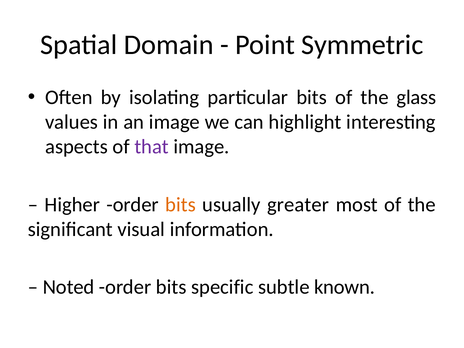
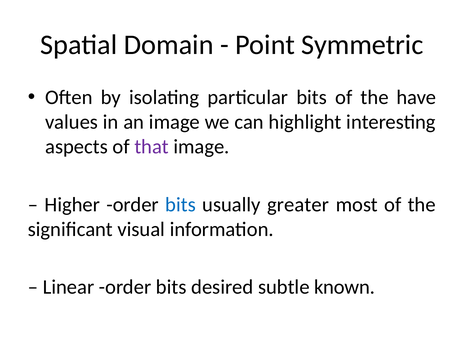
glass: glass -> have (416, 97)
bits colour: orange -> blue (181, 205)
Noted: Noted -> Linear (69, 287)
specific: specific -> desired (222, 287)
